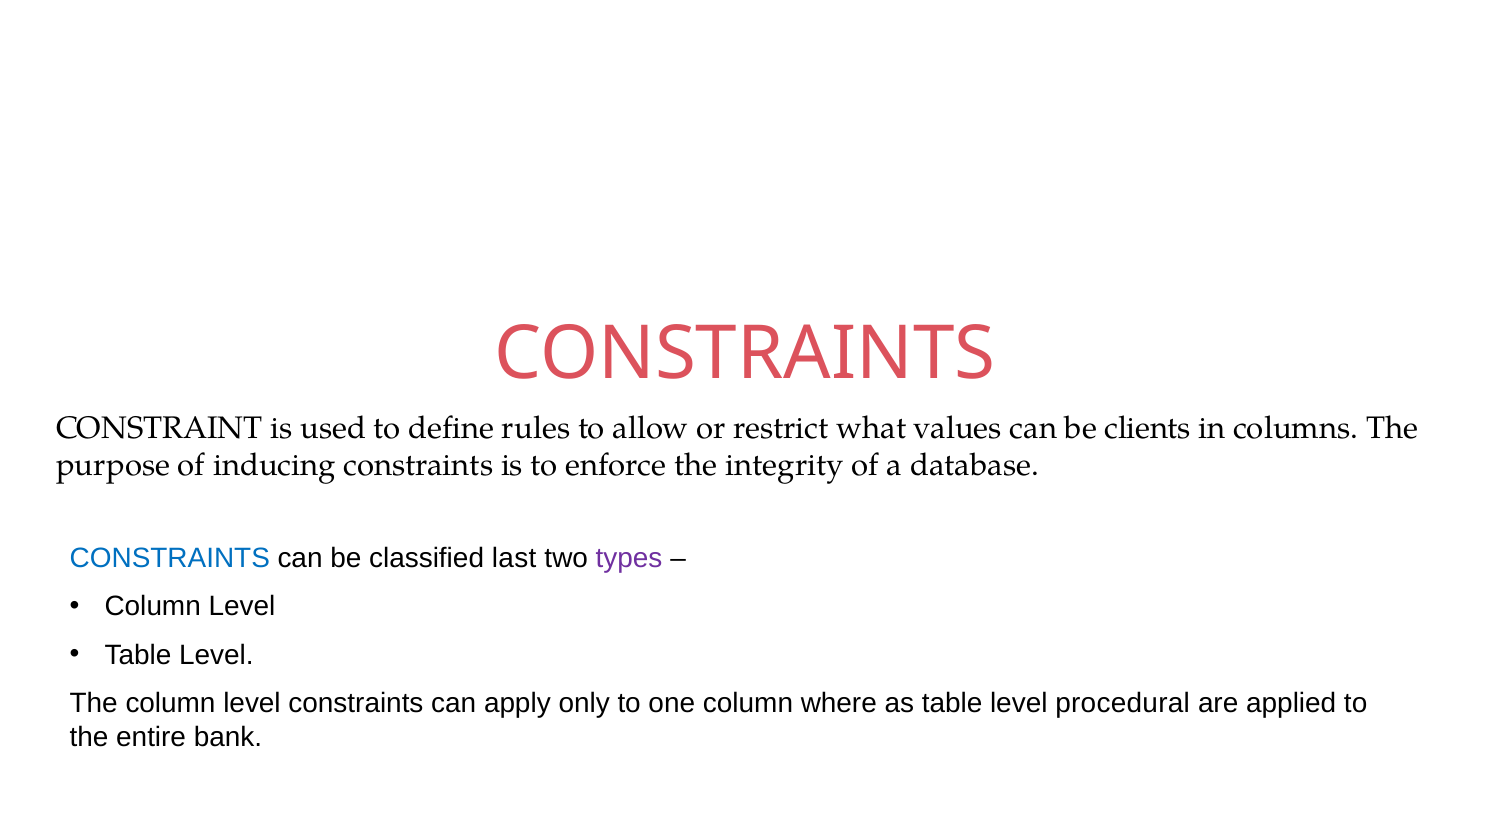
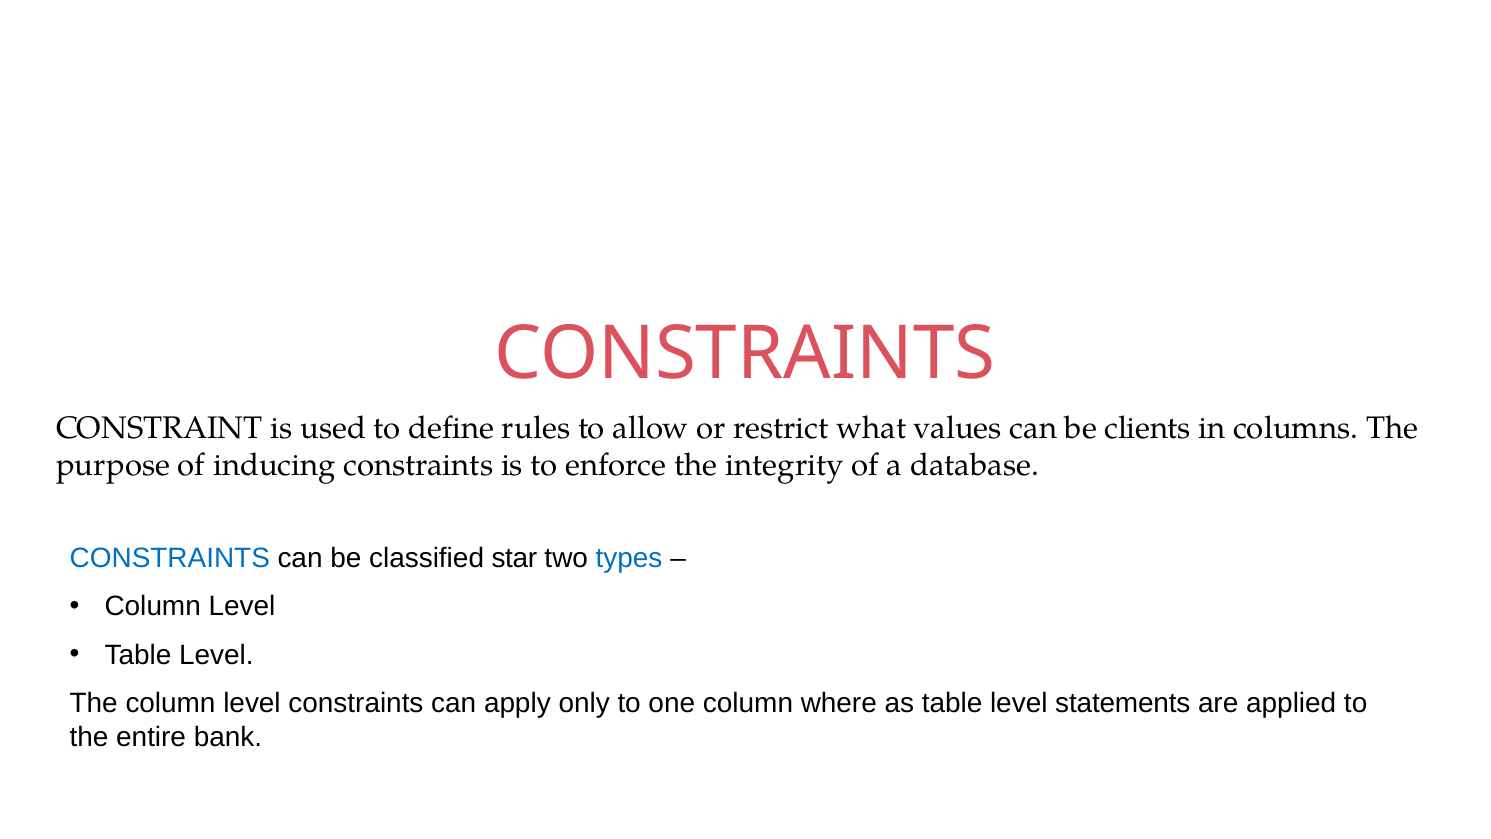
last: last -> star (514, 558)
types colour: purple -> blue (629, 558)
procedural: procedural -> statements (1123, 703)
